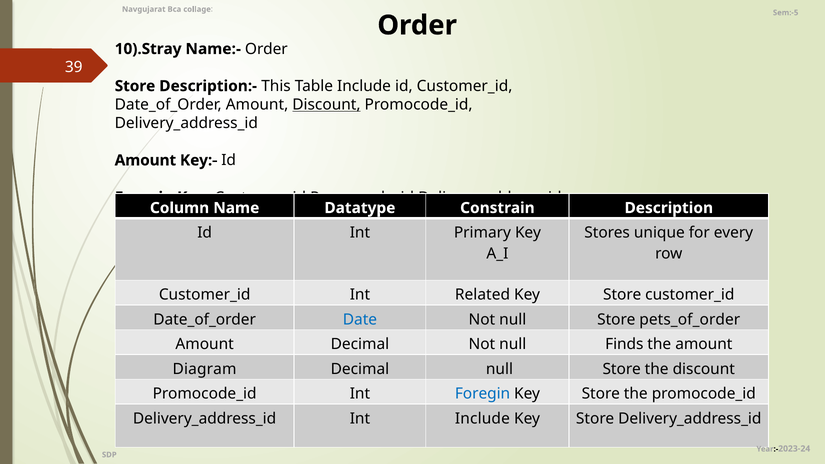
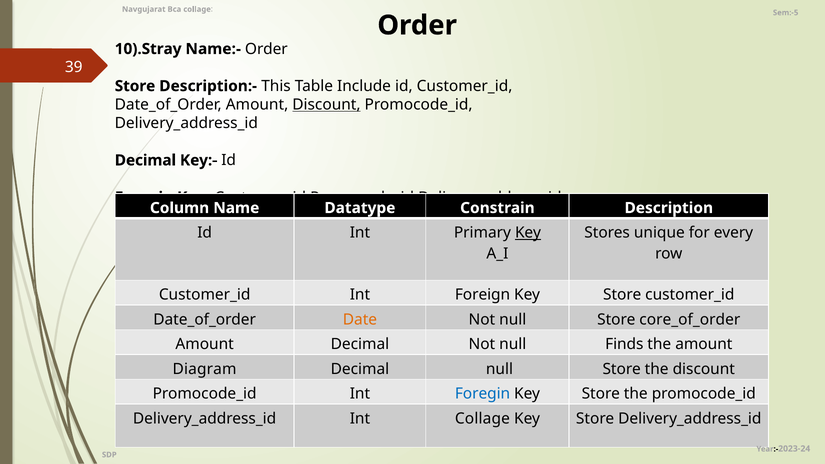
Amount: Amount -> Decimal (145, 160)
Key underline: none -> present (528, 233)
Related: Related -> Foreign (483, 295)
Date colour: blue -> orange (360, 319)
pets_of_order: pets_of_order -> core_of_order (690, 319)
Int Include: Include -> Collage (482, 419)
